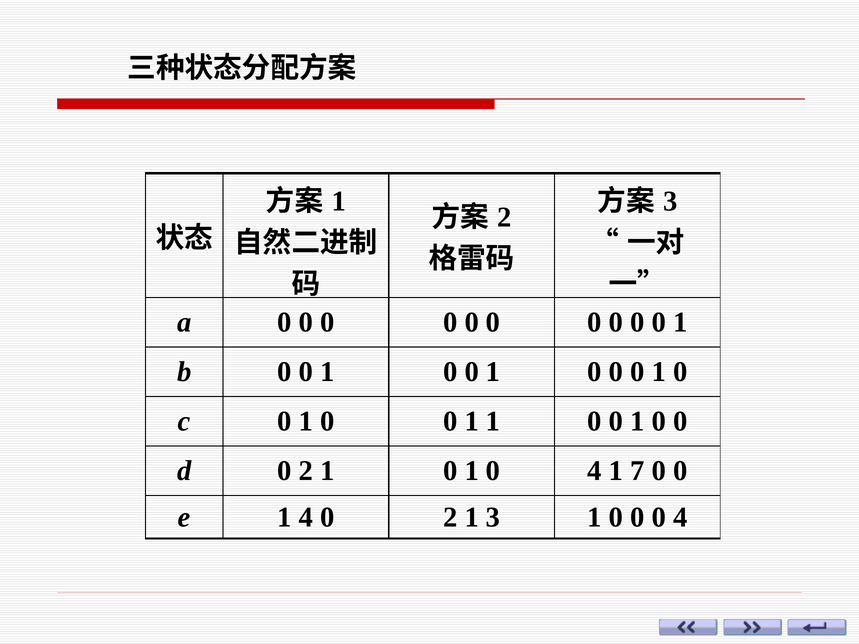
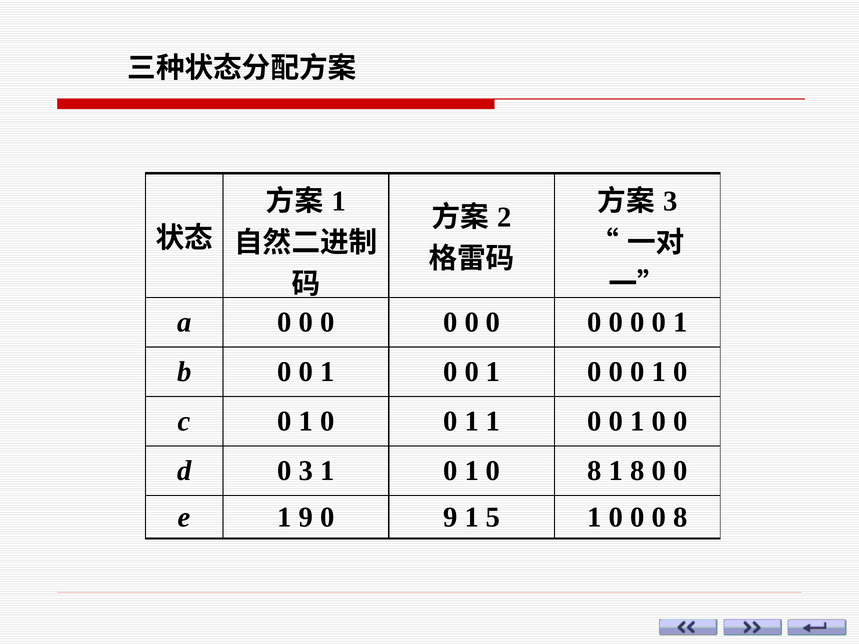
d 0 2: 2 -> 3 (306, 471)
1 0 4: 4 -> 8 (594, 471)
1 7: 7 -> 8 (637, 471)
1 4: 4 -> 9 (306, 518)
2: 2 -> 9 (450, 518)
1 3: 3 -> 5 (493, 518)
0 0 4: 4 -> 8 (680, 518)
